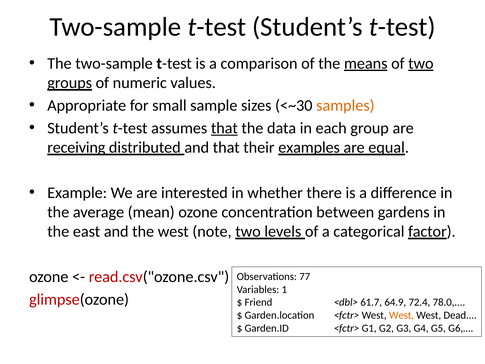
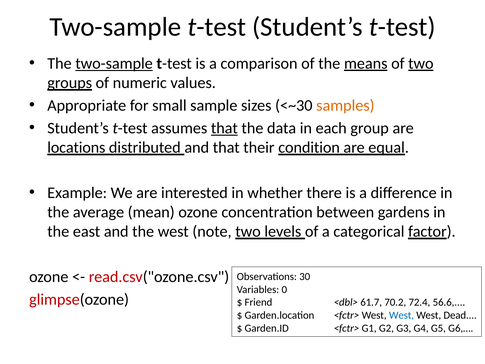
two-sample underline: none -> present (114, 63)
receiving: receiving -> locations (76, 147)
examples: examples -> condition (309, 147)
77: 77 -> 30 (305, 276)
1: 1 -> 0 (284, 289)
64.9: 64.9 -> 70.2 (395, 302)
78.0: 78.0 -> 56.6 (449, 302)
West colour: orange -> blue (401, 315)
